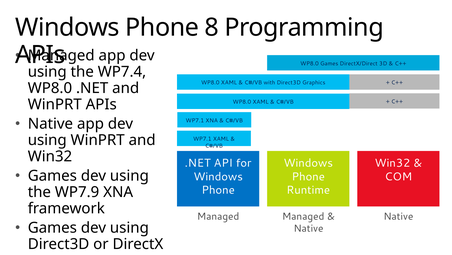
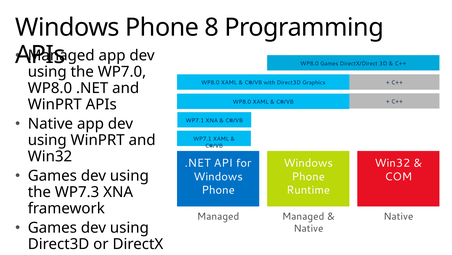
WP7.4: WP7.4 -> WP7.0 (122, 72)
WP7.9: WP7.9 -> WP7.3 (77, 192)
